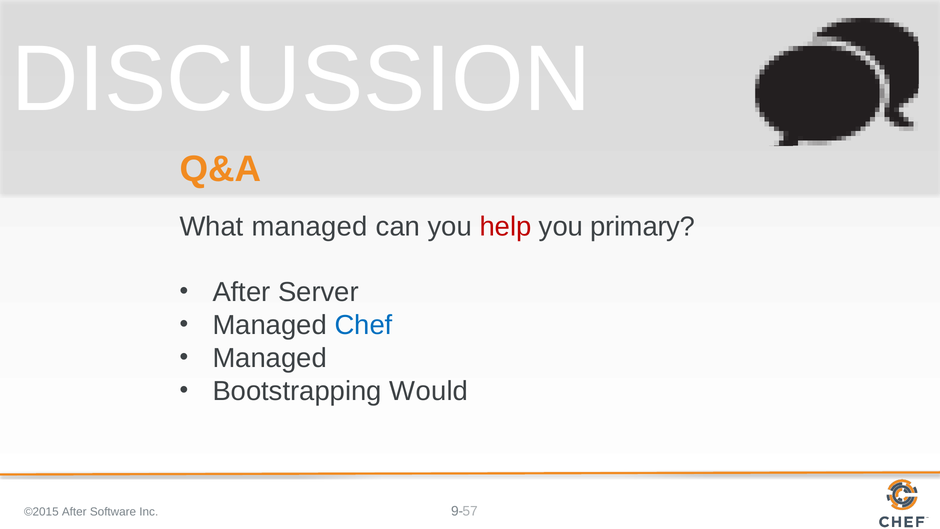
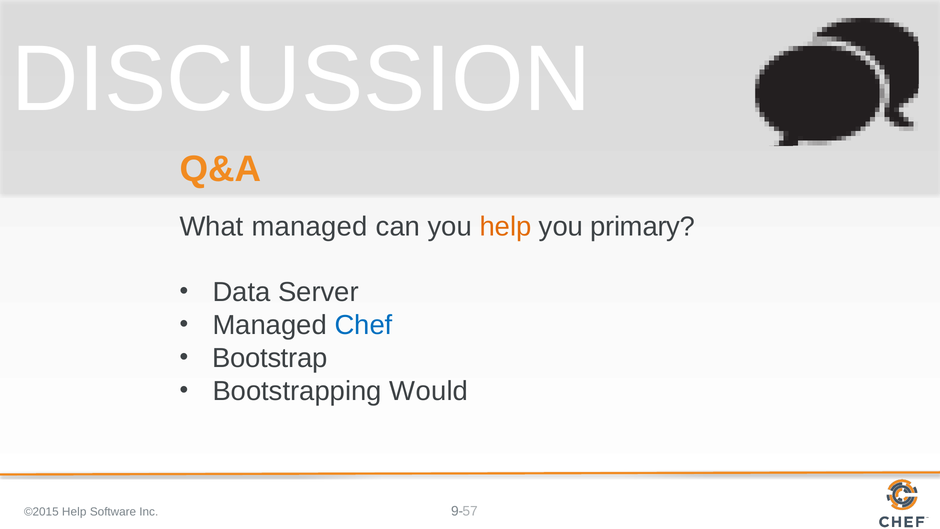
help colour: red -> orange (505, 226)
After: After -> Data (242, 292)
Managed: Managed -> Bootstrap (270, 358)
©2015 After: After -> Help (74, 512)
